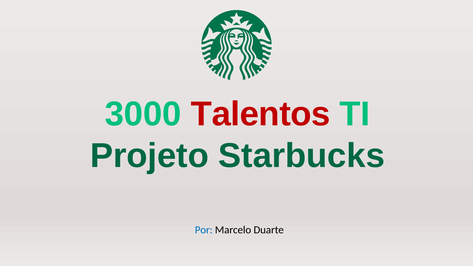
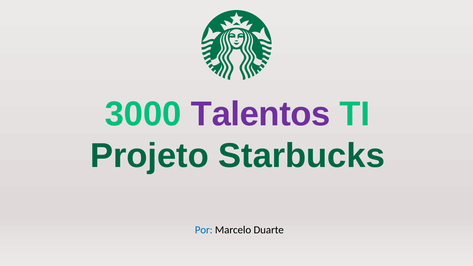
Talentos colour: red -> purple (261, 114)
